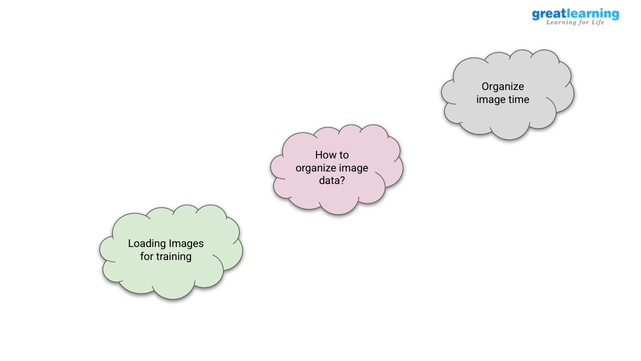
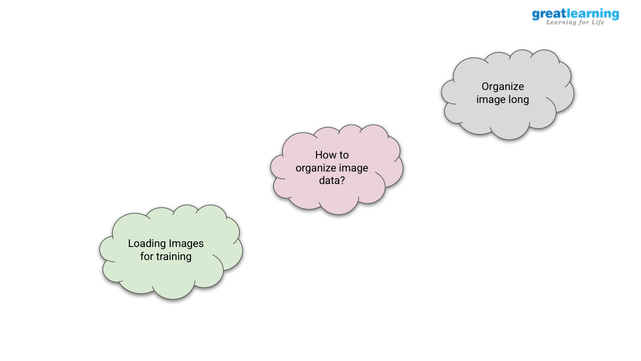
time: time -> long (519, 99)
